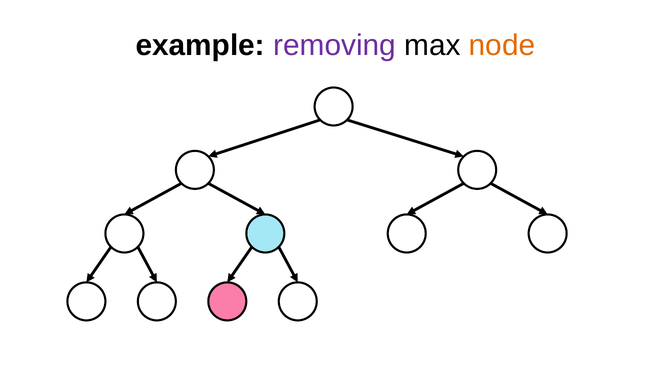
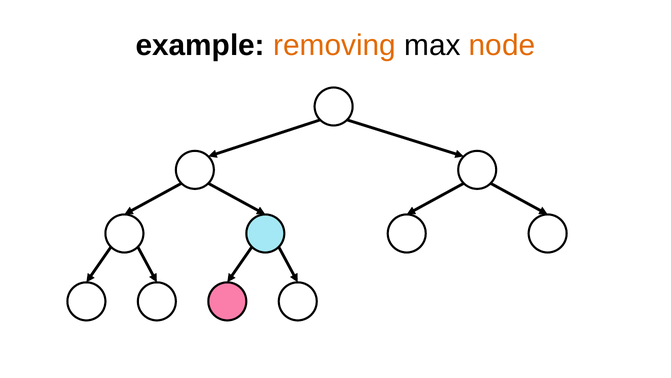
removing colour: purple -> orange (335, 45)
